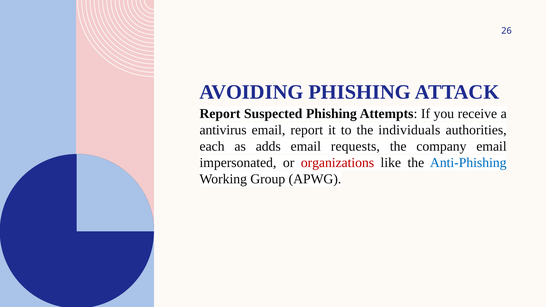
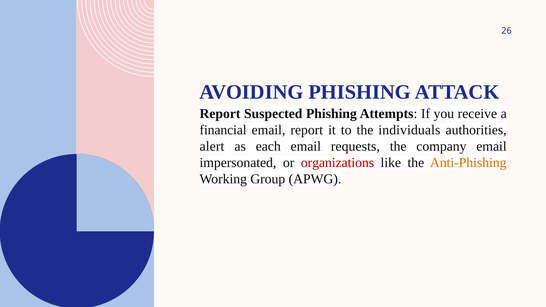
antivirus: antivirus -> financial (223, 130)
each: each -> alert (212, 146)
adds: adds -> each (268, 146)
Anti-Phishing colour: blue -> orange (468, 163)
